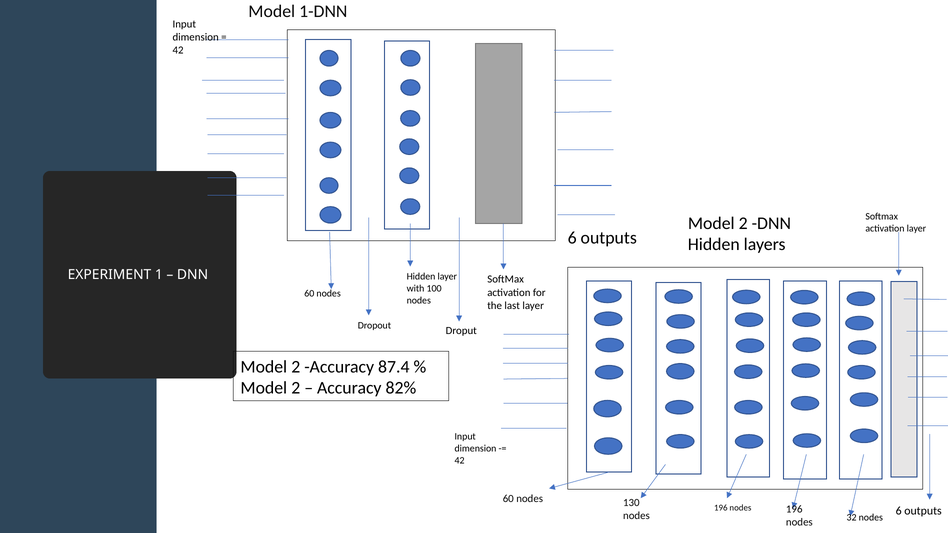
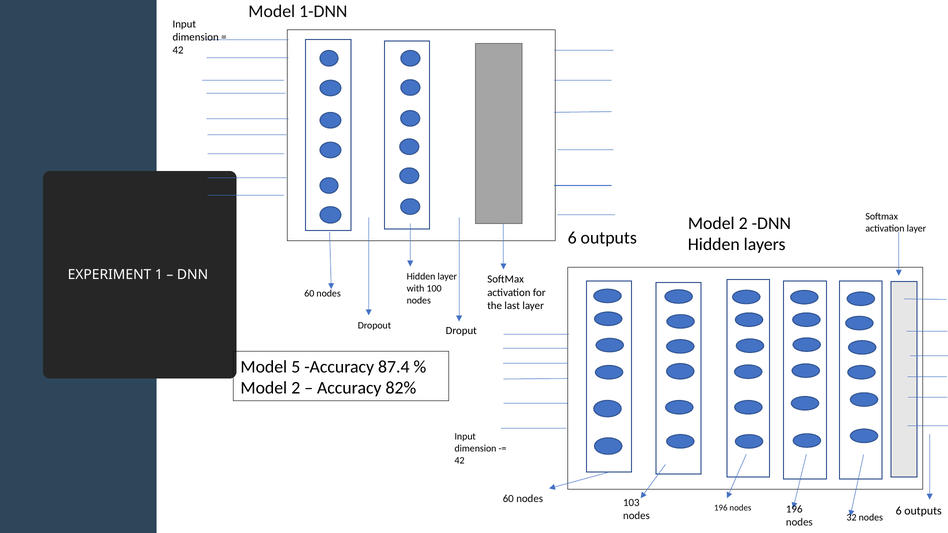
2: 2 -> 5 (296, 367)
130: 130 -> 103 (631, 503)
